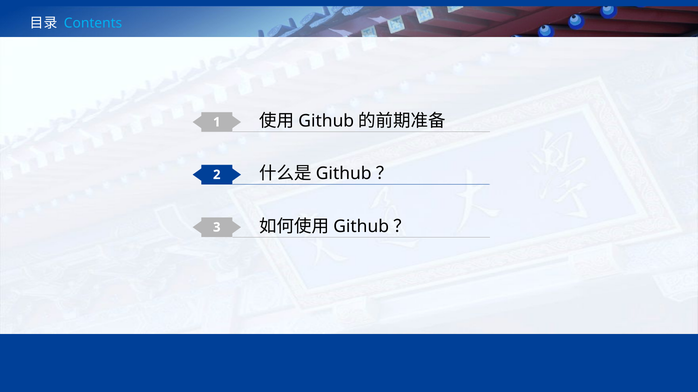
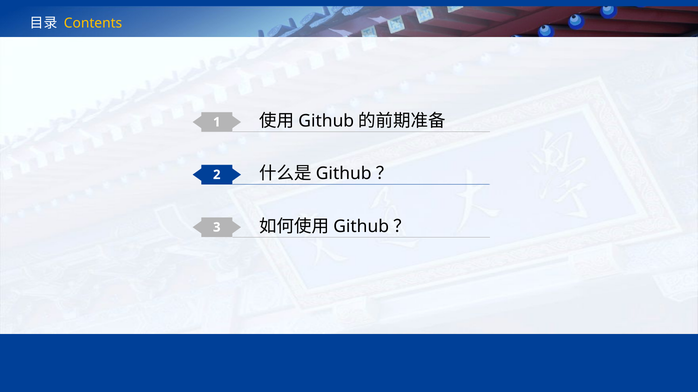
Contents colour: light blue -> yellow (93, 23)
